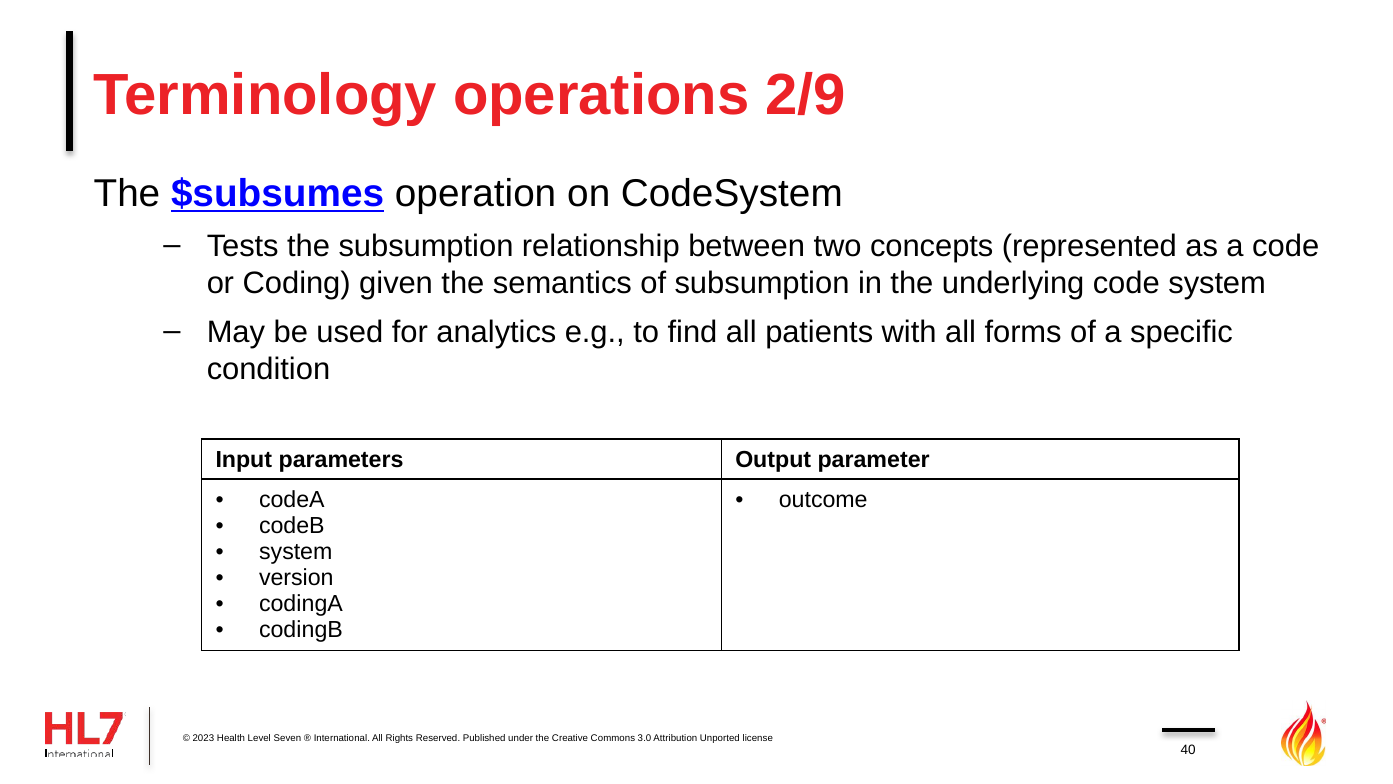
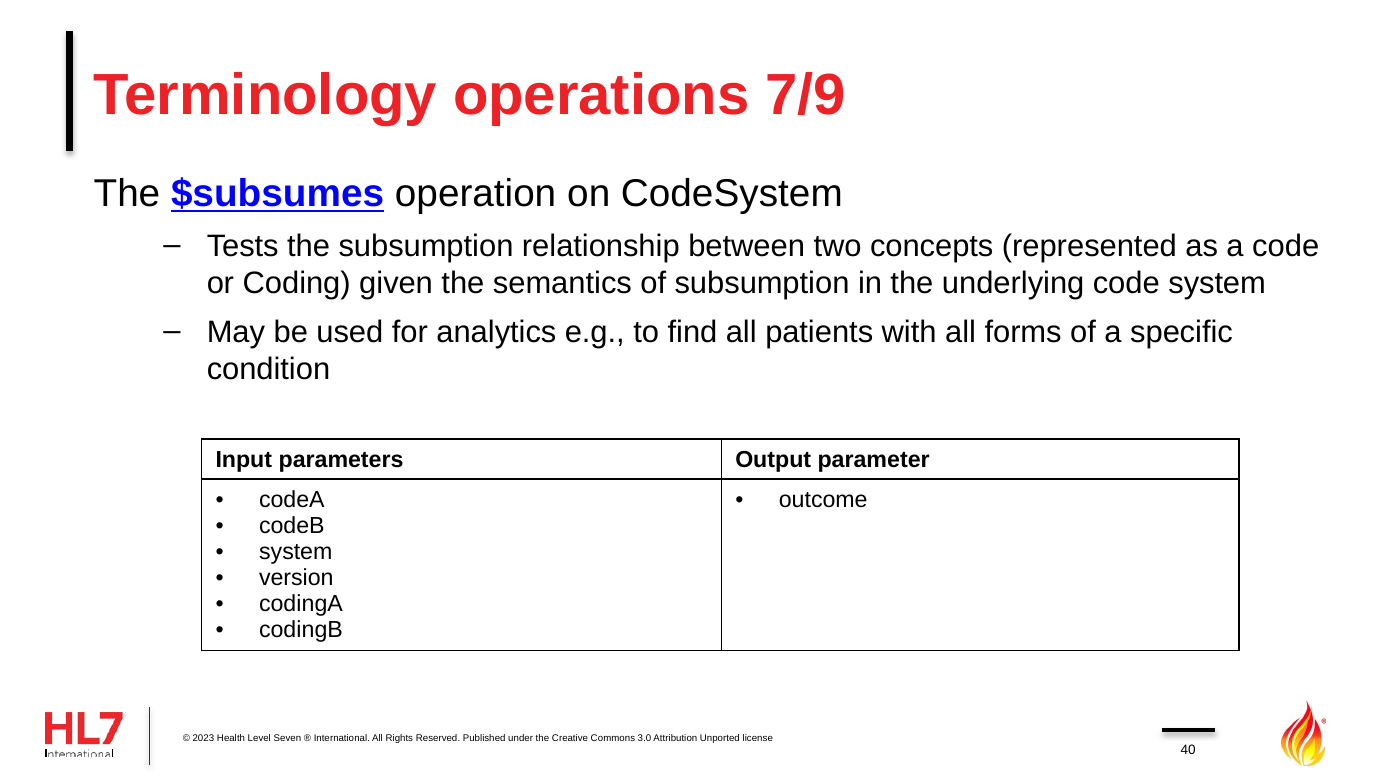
2/9: 2/9 -> 7/9 (806, 95)
